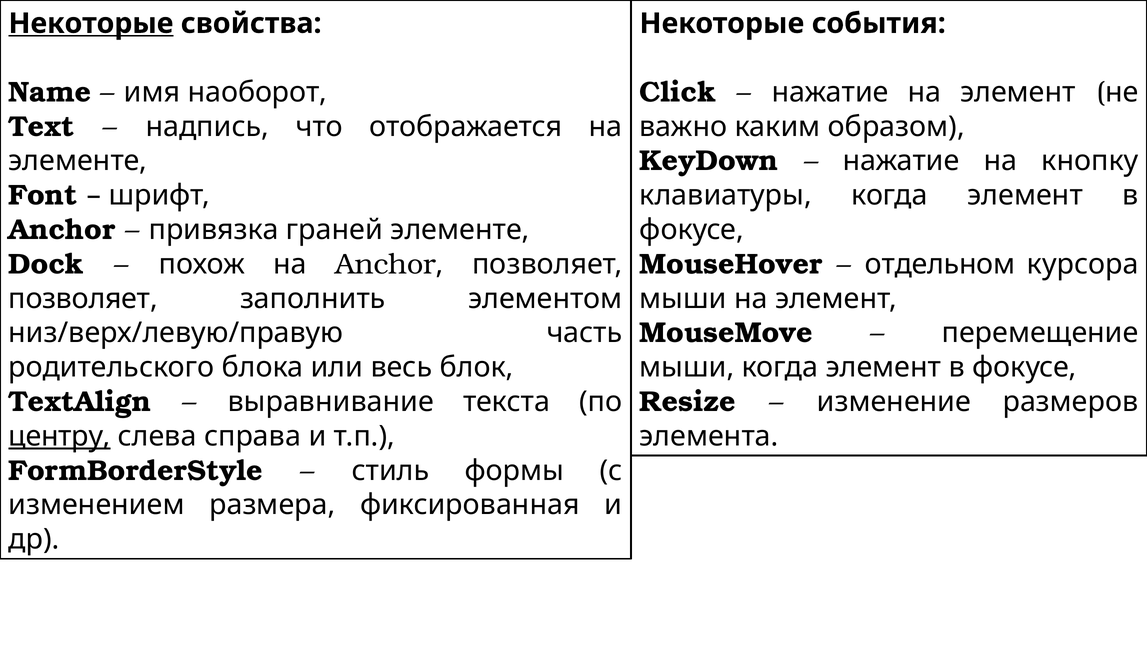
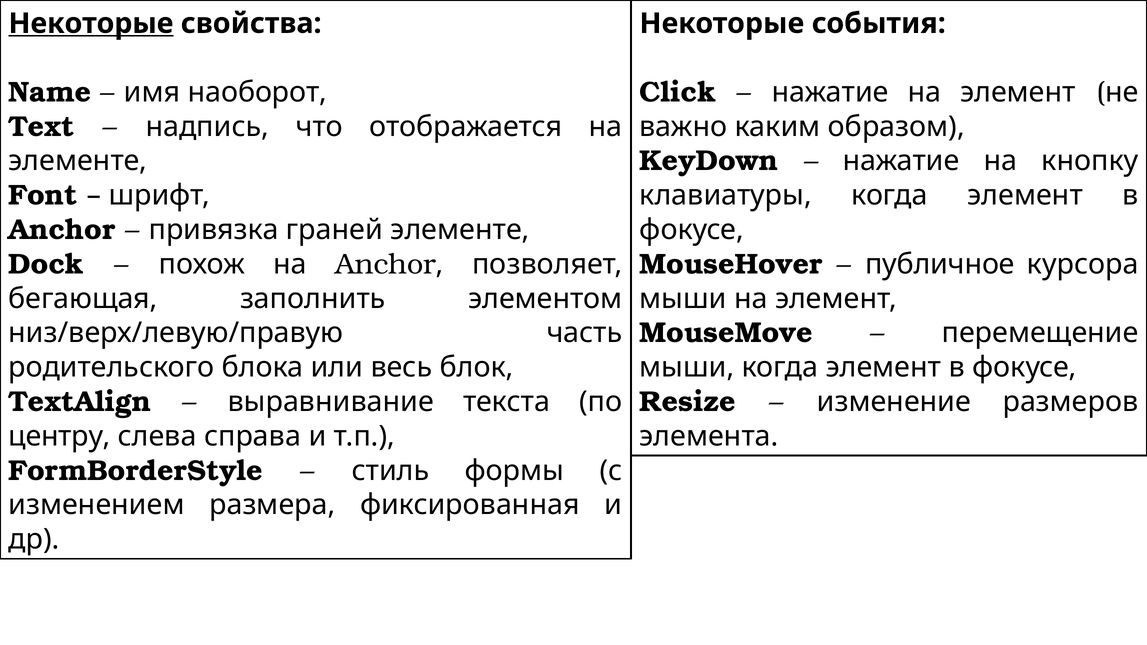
отдельном: отдельном -> публичное (940, 264)
позволяет: позволяет -> бегающая (83, 299)
центру underline: present -> none (59, 436)
